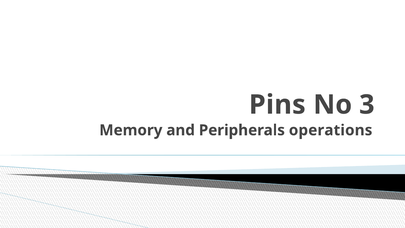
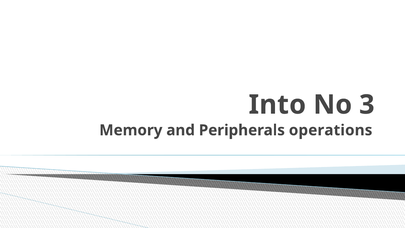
Pins: Pins -> Into (277, 105)
